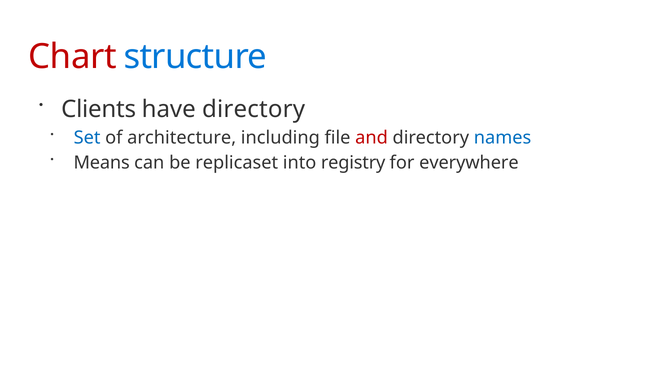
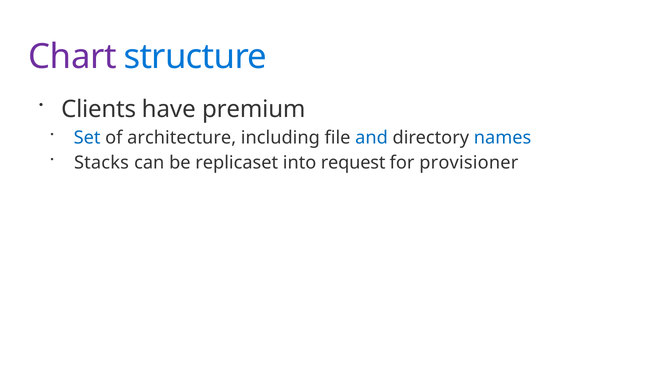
Chart colour: red -> purple (73, 57)
have directory: directory -> premium (254, 110)
and colour: red -> blue (372, 138)
Means: Means -> Stacks (101, 163)
registry: registry -> request (353, 163)
everywhere: everywhere -> provisioner (469, 163)
